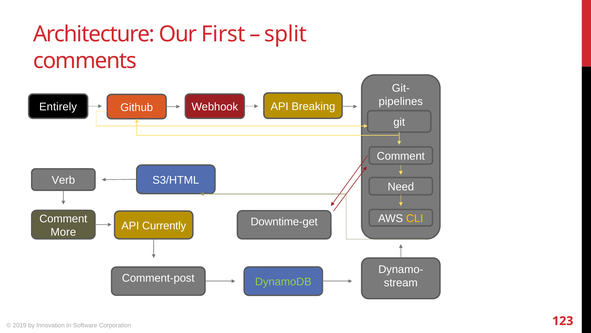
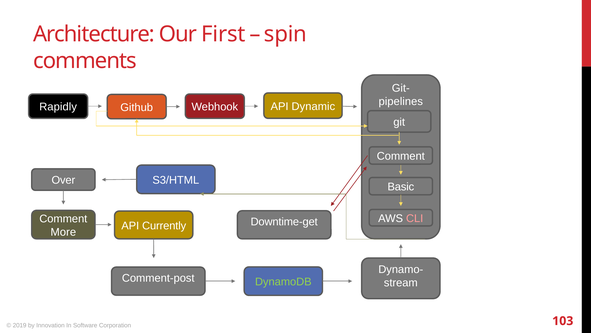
split: split -> spin (285, 34)
Breaking: Breaking -> Dynamic (313, 106)
Entirely: Entirely -> Rapidly (58, 107)
Verb: Verb -> Over (63, 180)
Need: Need -> Basic (401, 187)
CLI colour: yellow -> pink (415, 218)
123: 123 -> 103 (563, 320)
